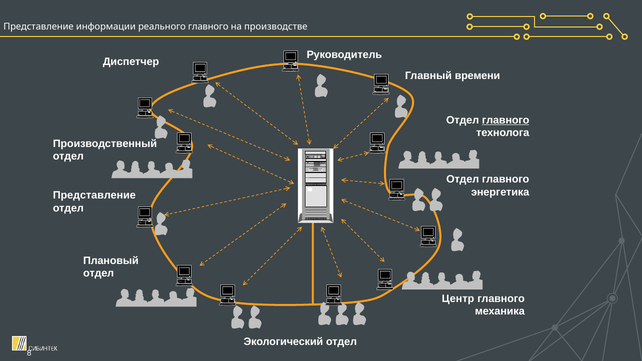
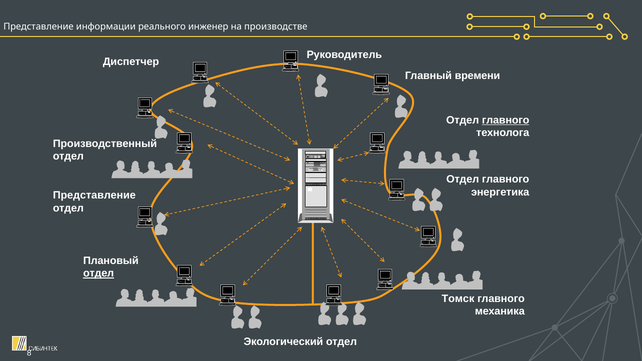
реального главного: главного -> инженер (208, 27)
отдел underline: none -> present (99, 273)
Центр: Центр -> Томск (458, 299)
